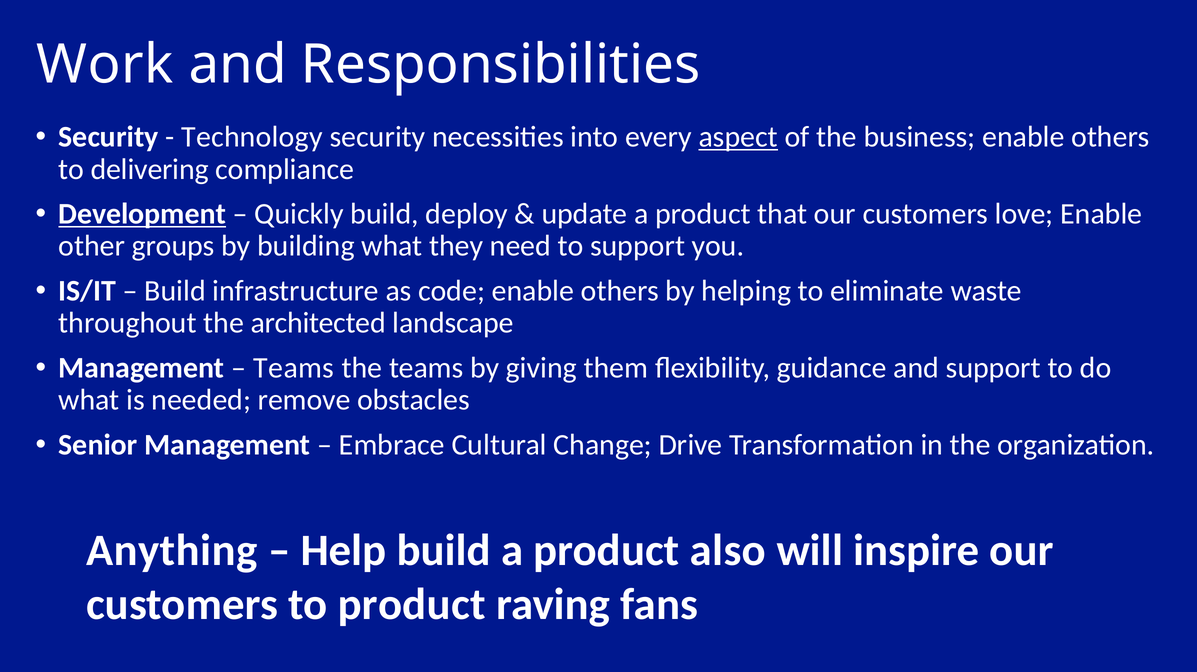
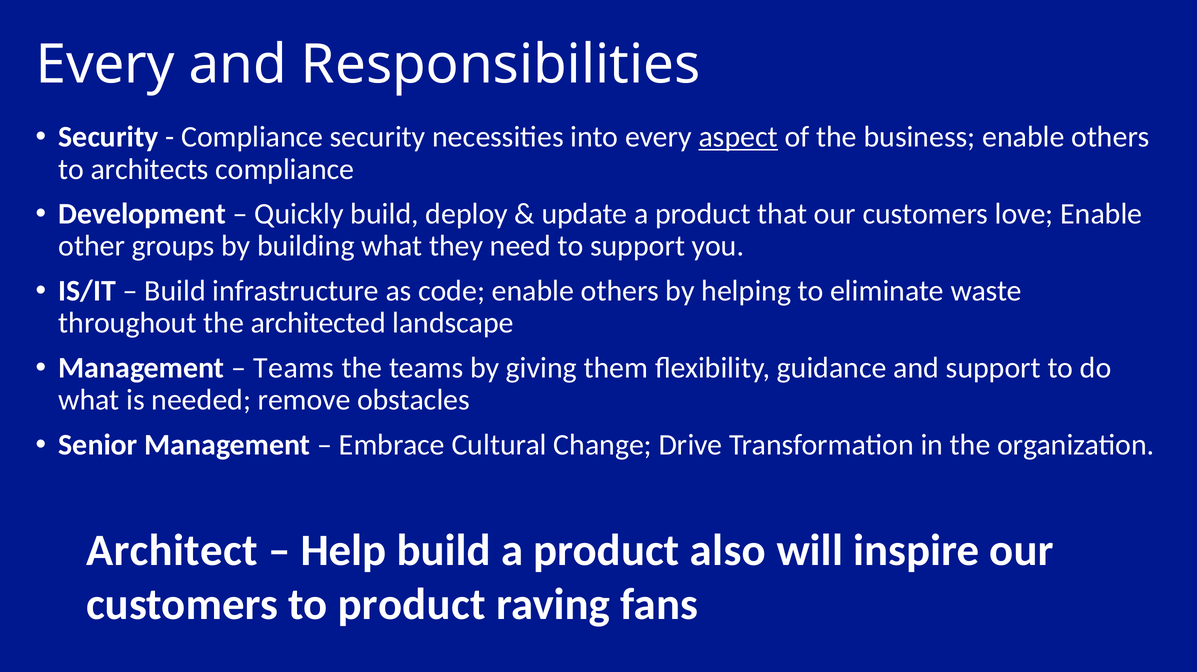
Work: Work -> Every (105, 65)
Technology: Technology -> Compliance (252, 137)
delivering: delivering -> architects (150, 169)
Development underline: present -> none (142, 214)
Anything: Anything -> Architect (172, 551)
